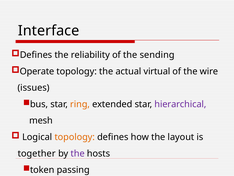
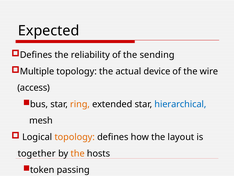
Interface: Interface -> Expected (49, 31)
Operate: Operate -> Multiple (37, 71)
virtual: virtual -> device (157, 71)
issues: issues -> access (34, 88)
hierarchical colour: purple -> blue (180, 104)
the colour: purple -> orange (78, 153)
